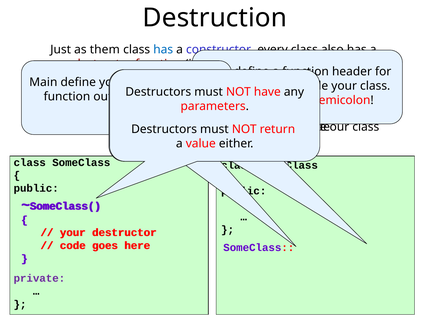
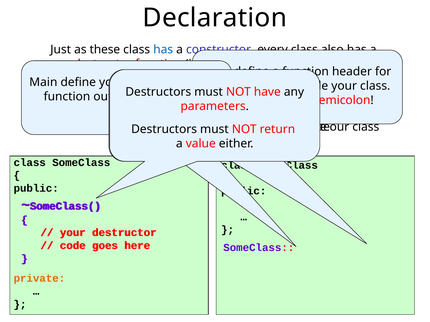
Destruction: Destruction -> Declaration (215, 18)
as them: them -> these (105, 50)
private colour: purple -> orange (39, 279)
